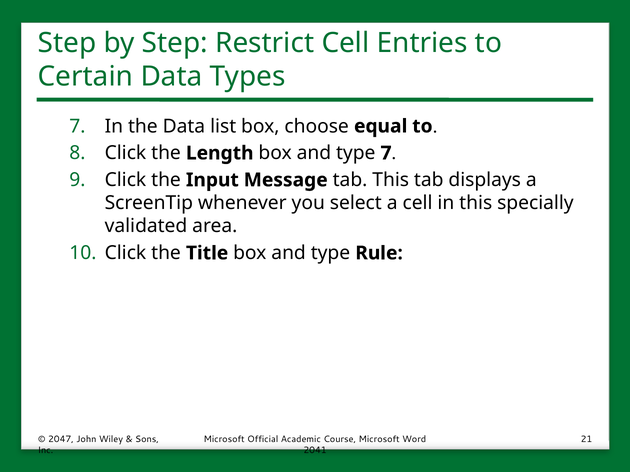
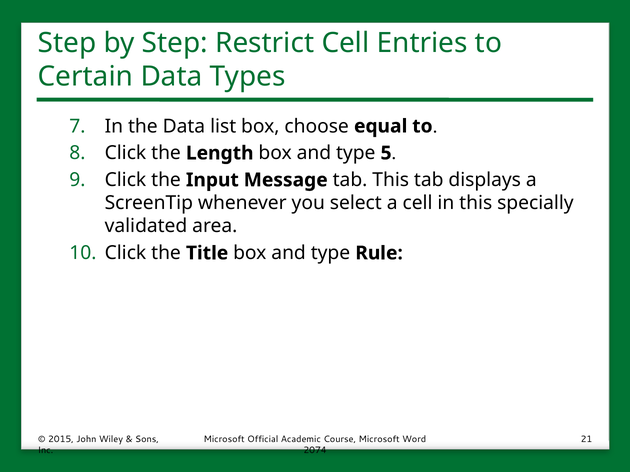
type 7: 7 -> 5 (386, 153)
2047: 2047 -> 2015 (61, 440)
2041: 2041 -> 2074 (315, 451)
